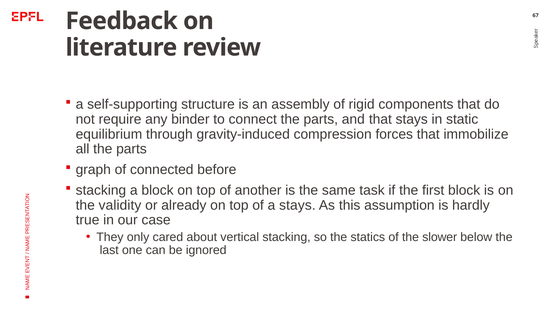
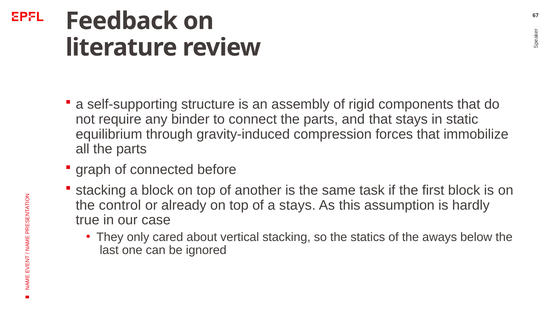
validity: validity -> control (120, 205)
slower: slower -> aways (440, 237)
